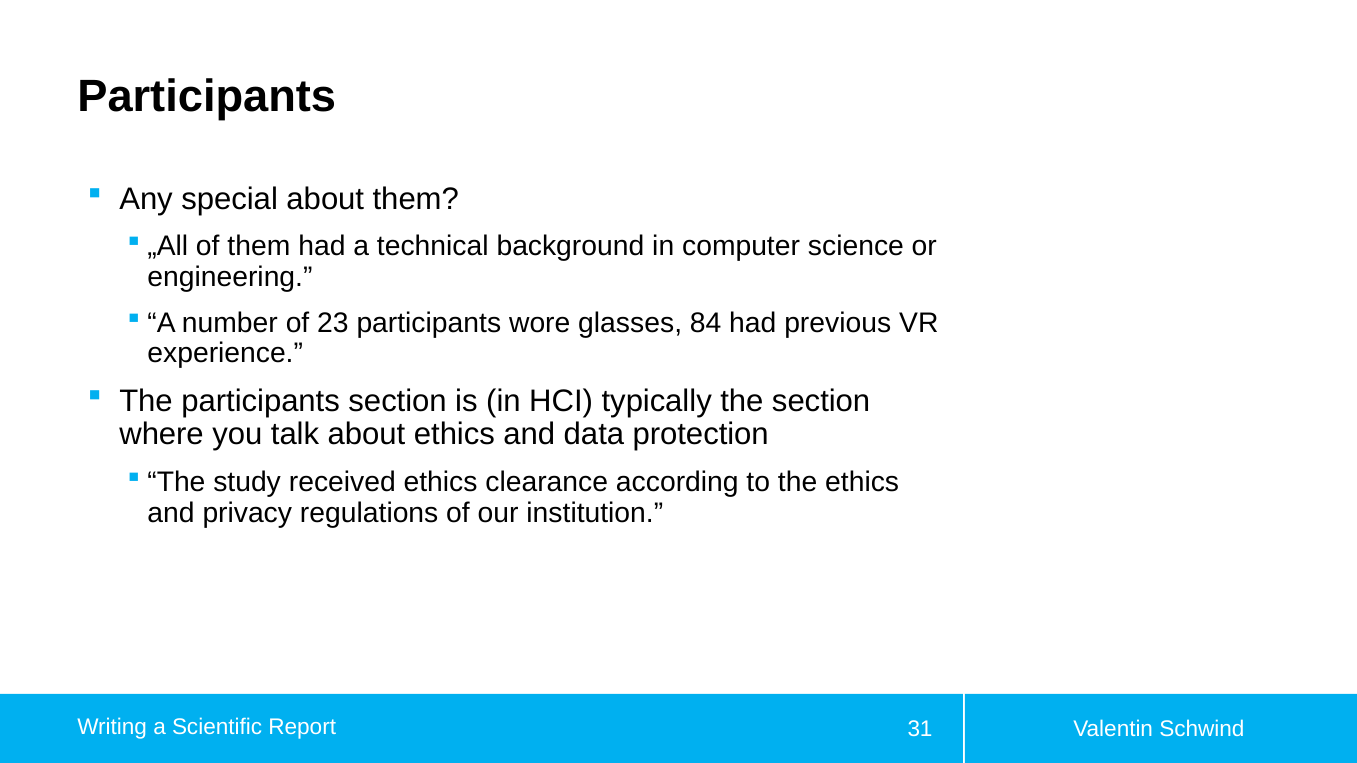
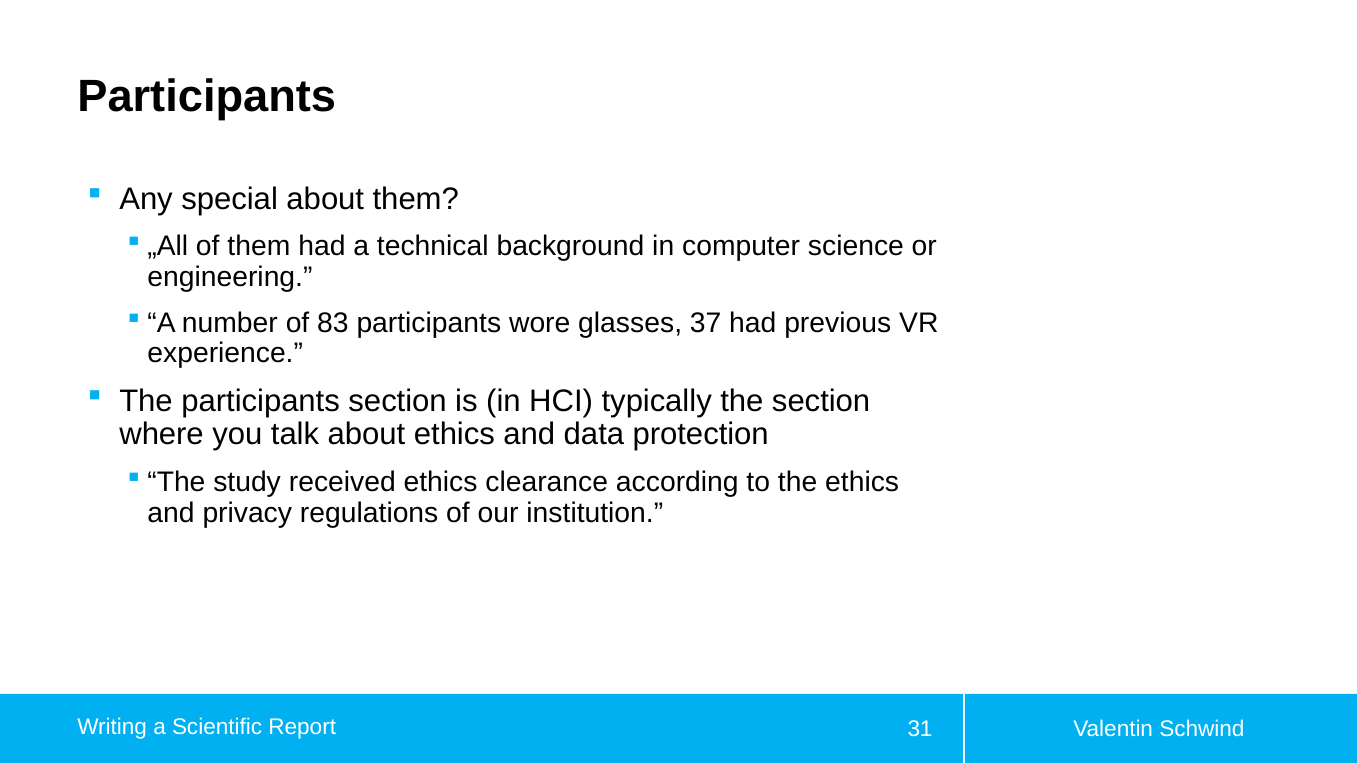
23: 23 -> 83 (333, 323)
84: 84 -> 37 (706, 323)
